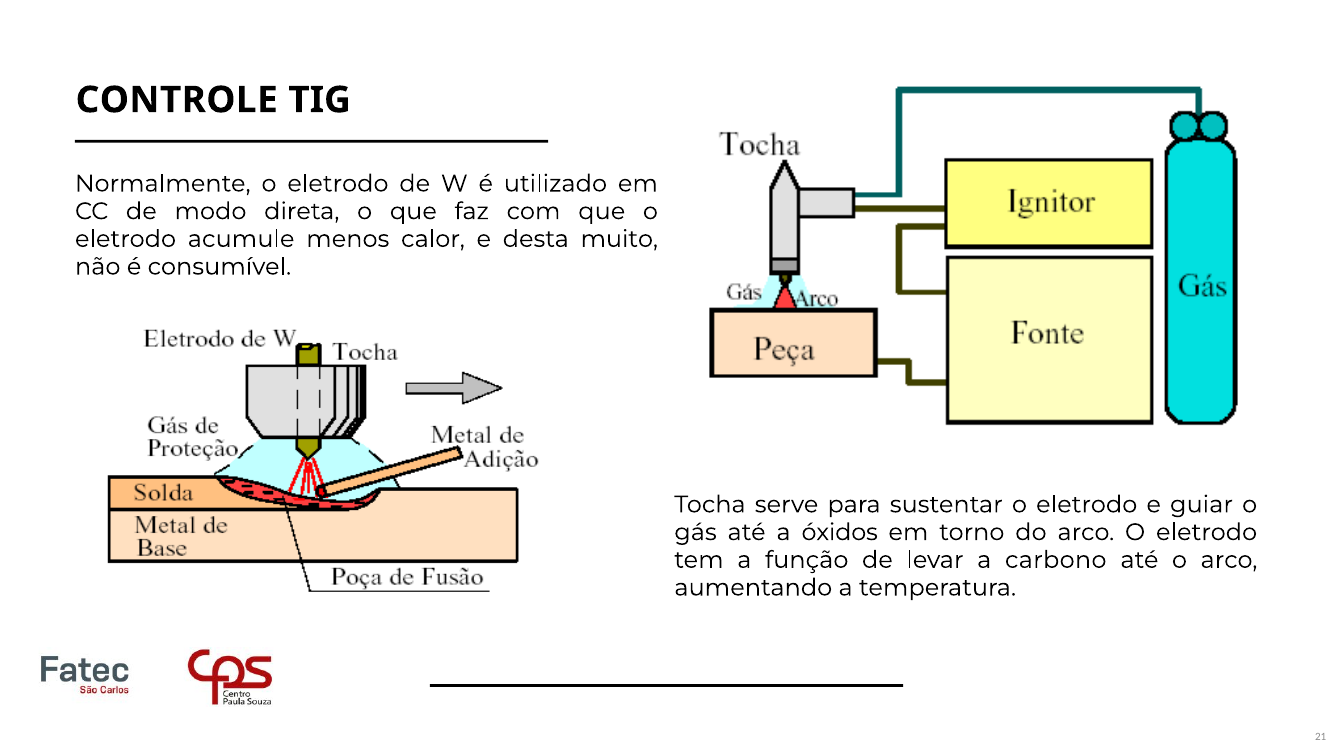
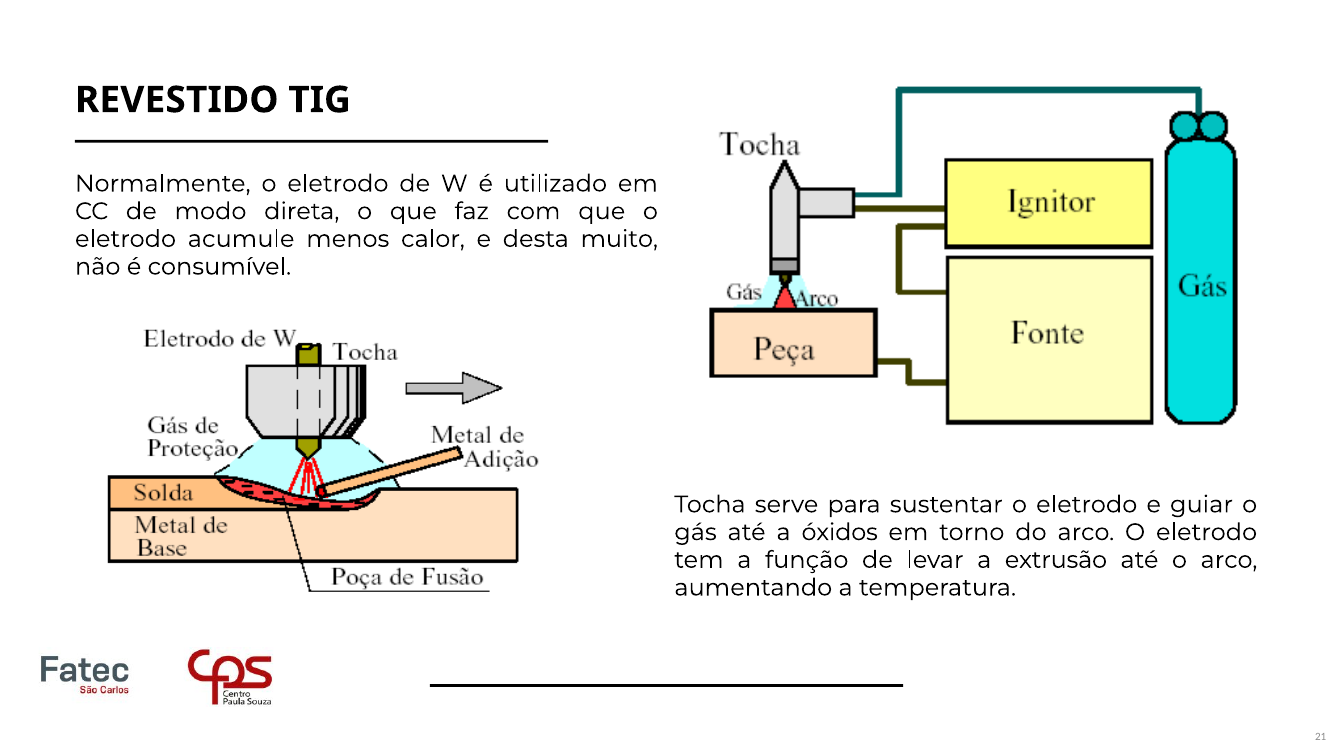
CONTROLE: CONTROLE -> REVESTIDO (177, 100)
carbono: carbono -> extrusão (1056, 560)
